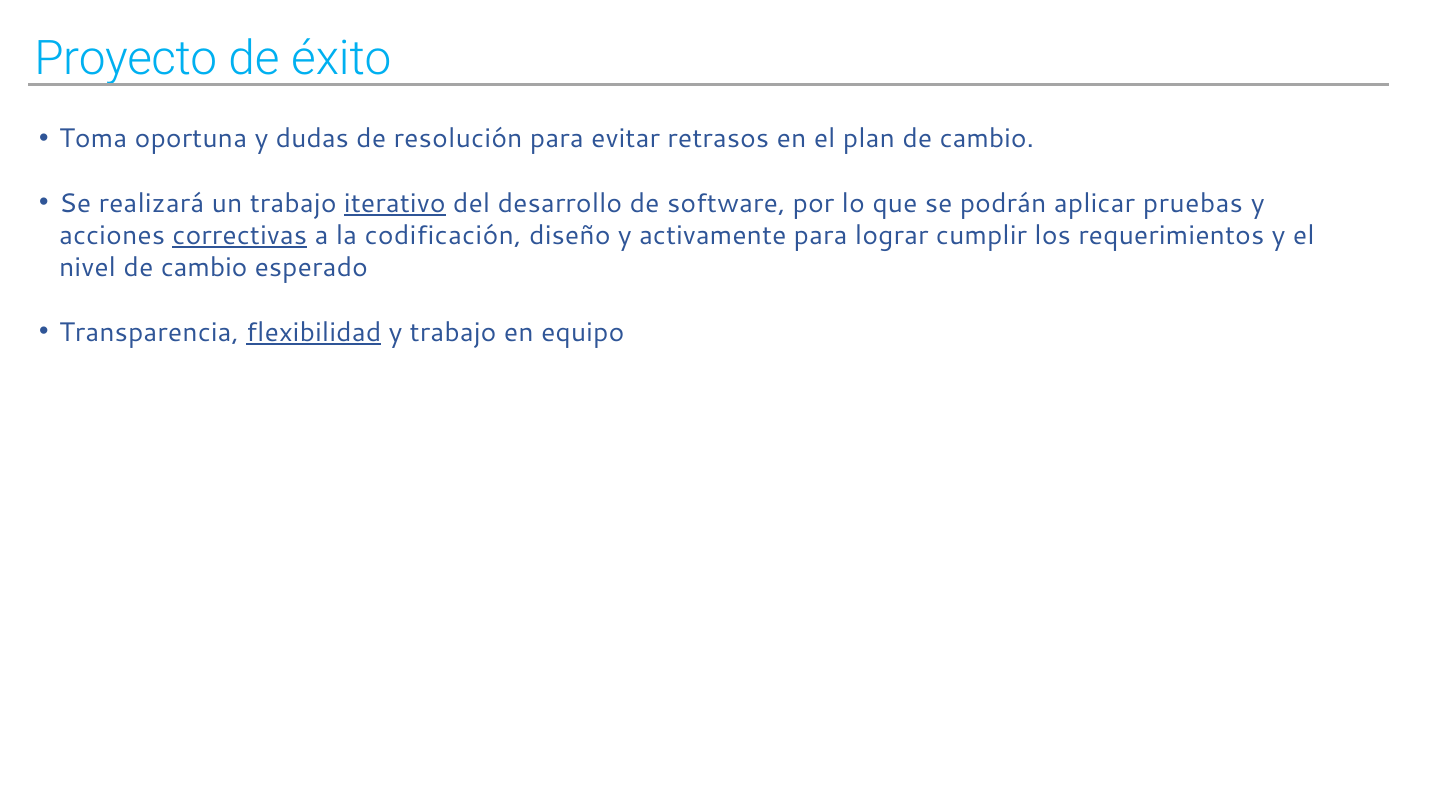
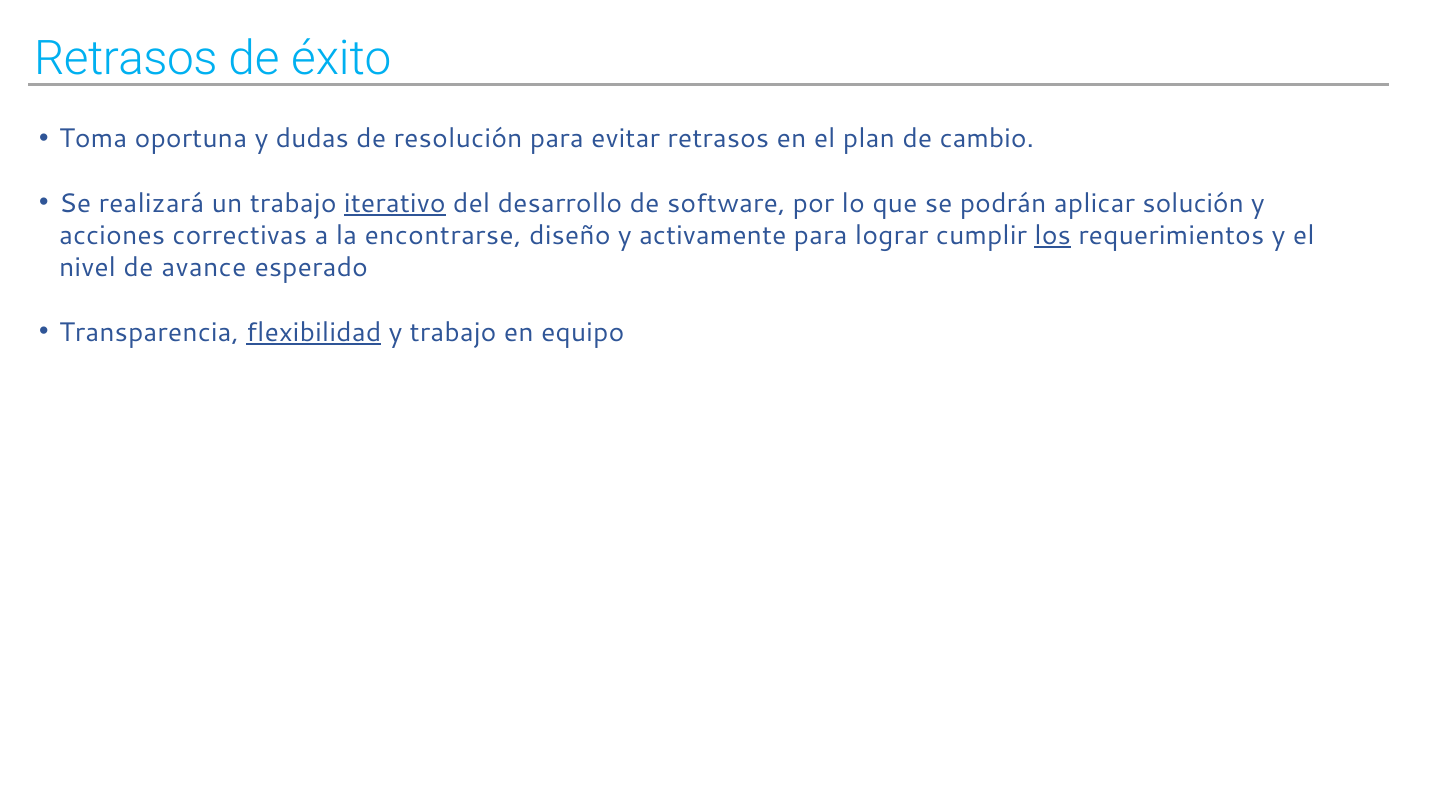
Proyecto: Proyecto -> Retrasos (126, 58)
pruebas: pruebas -> solución (1193, 203)
correctivas underline: present -> none (240, 236)
codificación: codificación -> encontrarse (443, 236)
los underline: none -> present (1053, 236)
nivel de cambio: cambio -> avance (204, 268)
